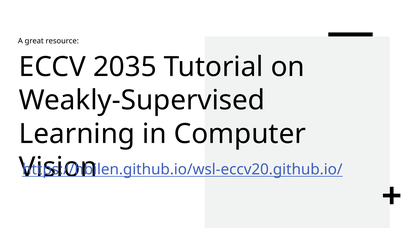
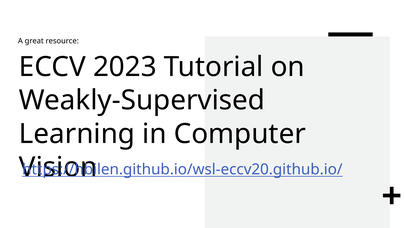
2035: 2035 -> 2023 (125, 67)
